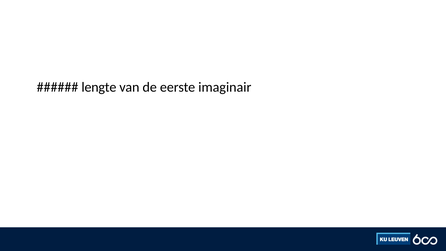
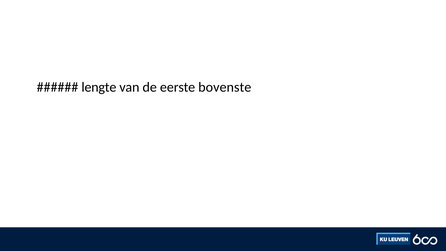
imaginair: imaginair -> bovenste (225, 87)
